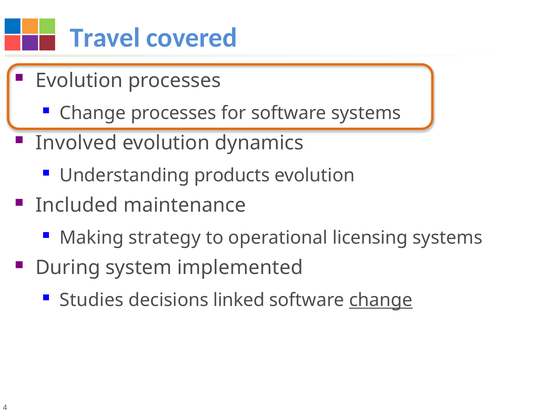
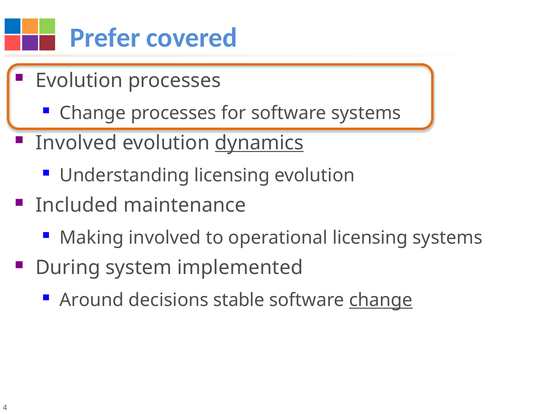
Travel: Travel -> Prefer (105, 38)
dynamics underline: none -> present (259, 143)
Understanding products: products -> licensing (232, 175)
Making strategy: strategy -> involved (165, 238)
Studies: Studies -> Around (92, 300)
linked: linked -> stable (239, 300)
